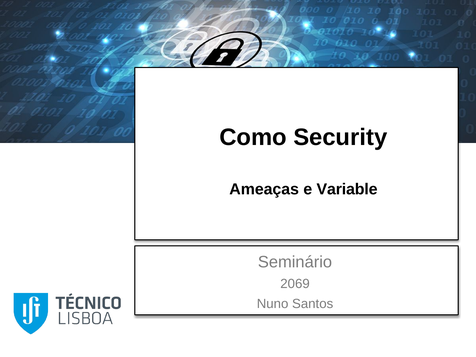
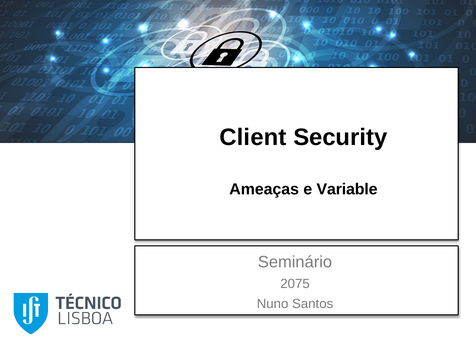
Como: Como -> Client (253, 137)
2069: 2069 -> 2075 (295, 284)
